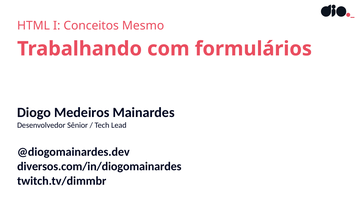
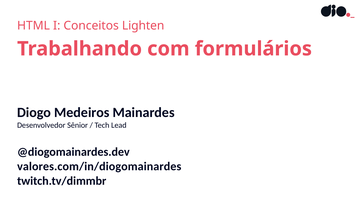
Mesmo: Mesmo -> Lighten (143, 26)
diversos.com/in/diogomainardes: diversos.com/in/diogomainardes -> valores.com/in/diogomainardes (99, 166)
